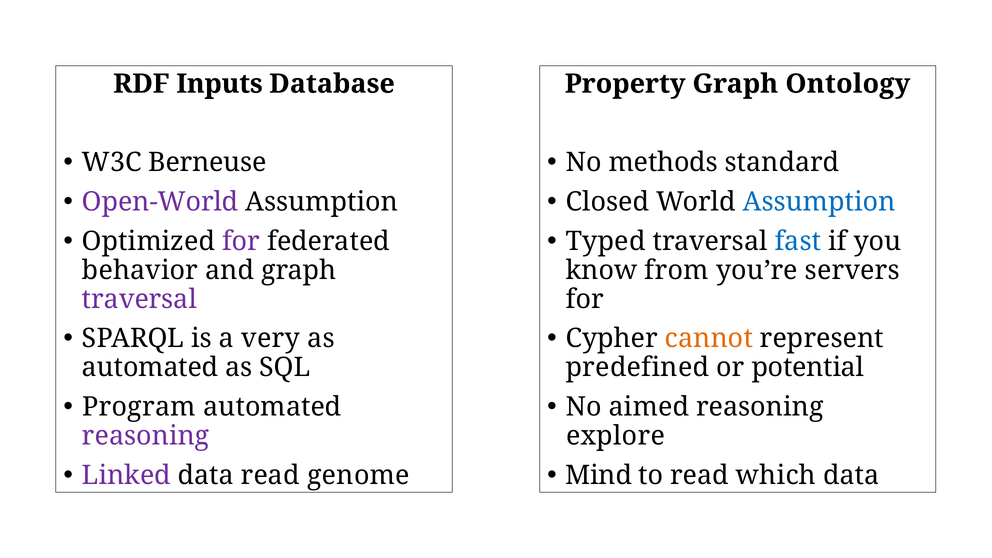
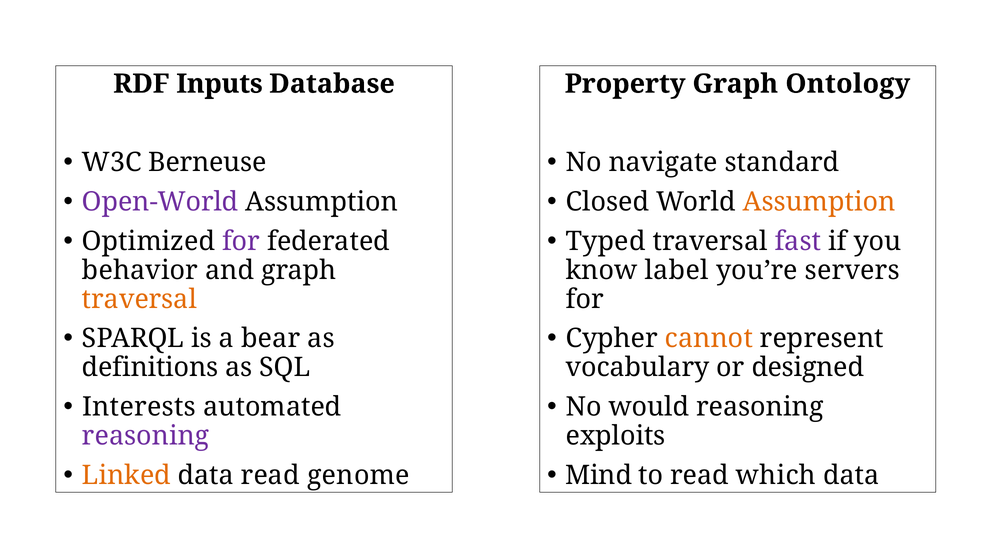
methods: methods -> navigate (663, 163)
Assumption colour: blue -> orange (819, 202)
fast colour: blue -> purple (798, 241)
from: from -> label (677, 270)
traversal colour: purple -> orange (139, 299)
very: very -> bear (271, 339)
automated: automated -> definitions (150, 368)
predefined: predefined -> vocabulary (638, 368)
potential: potential -> designed (808, 368)
Program: Program -> Interests (139, 407)
aimed: aimed -> would (649, 407)
explore: explore -> exploits (616, 436)
Linked colour: purple -> orange (126, 475)
